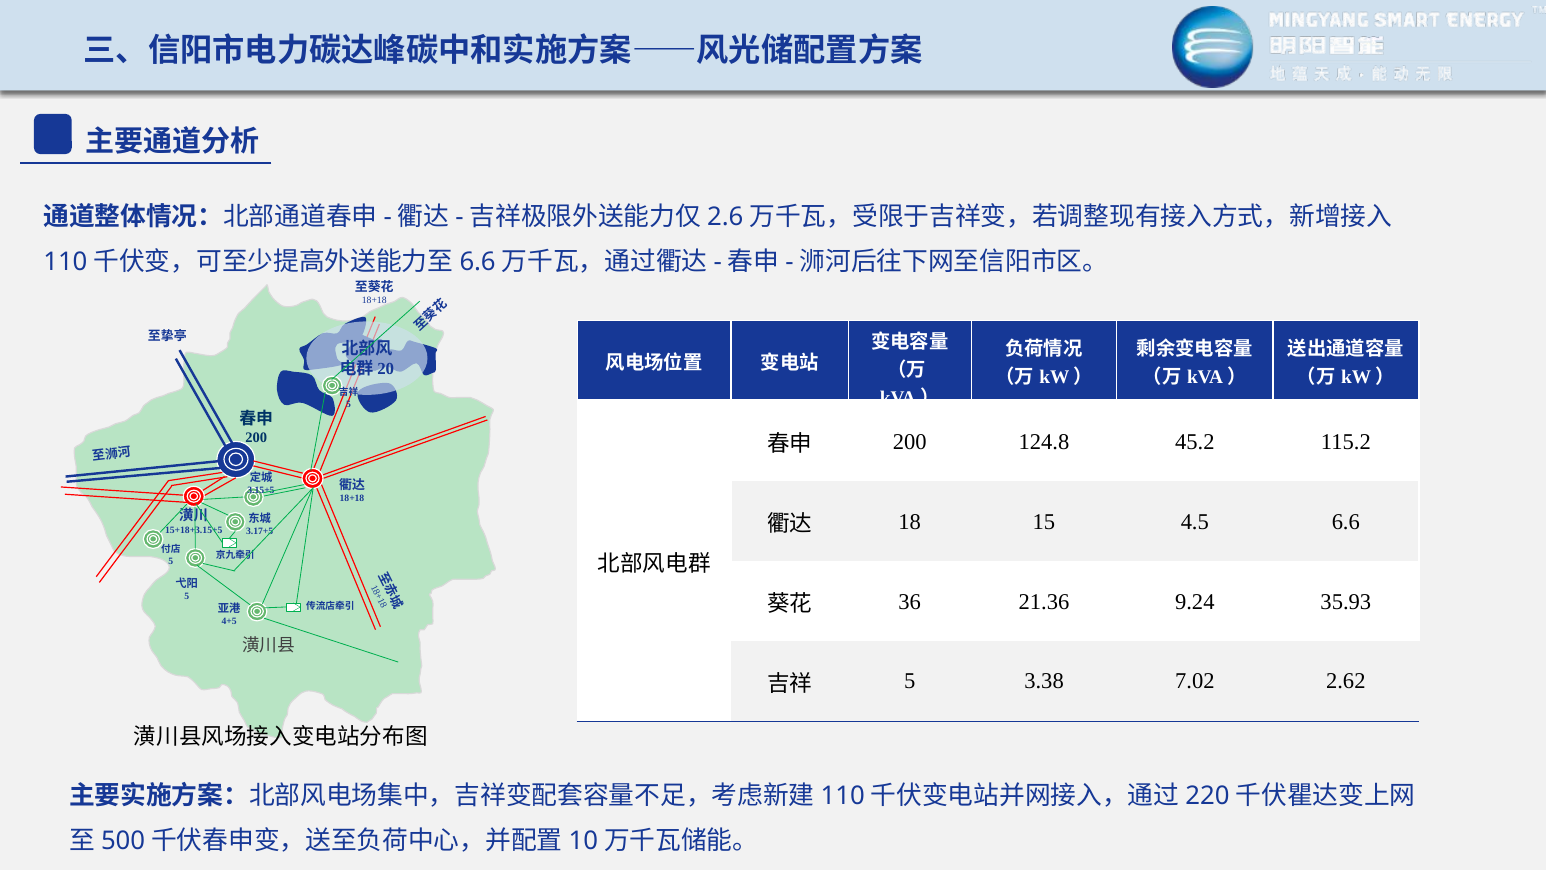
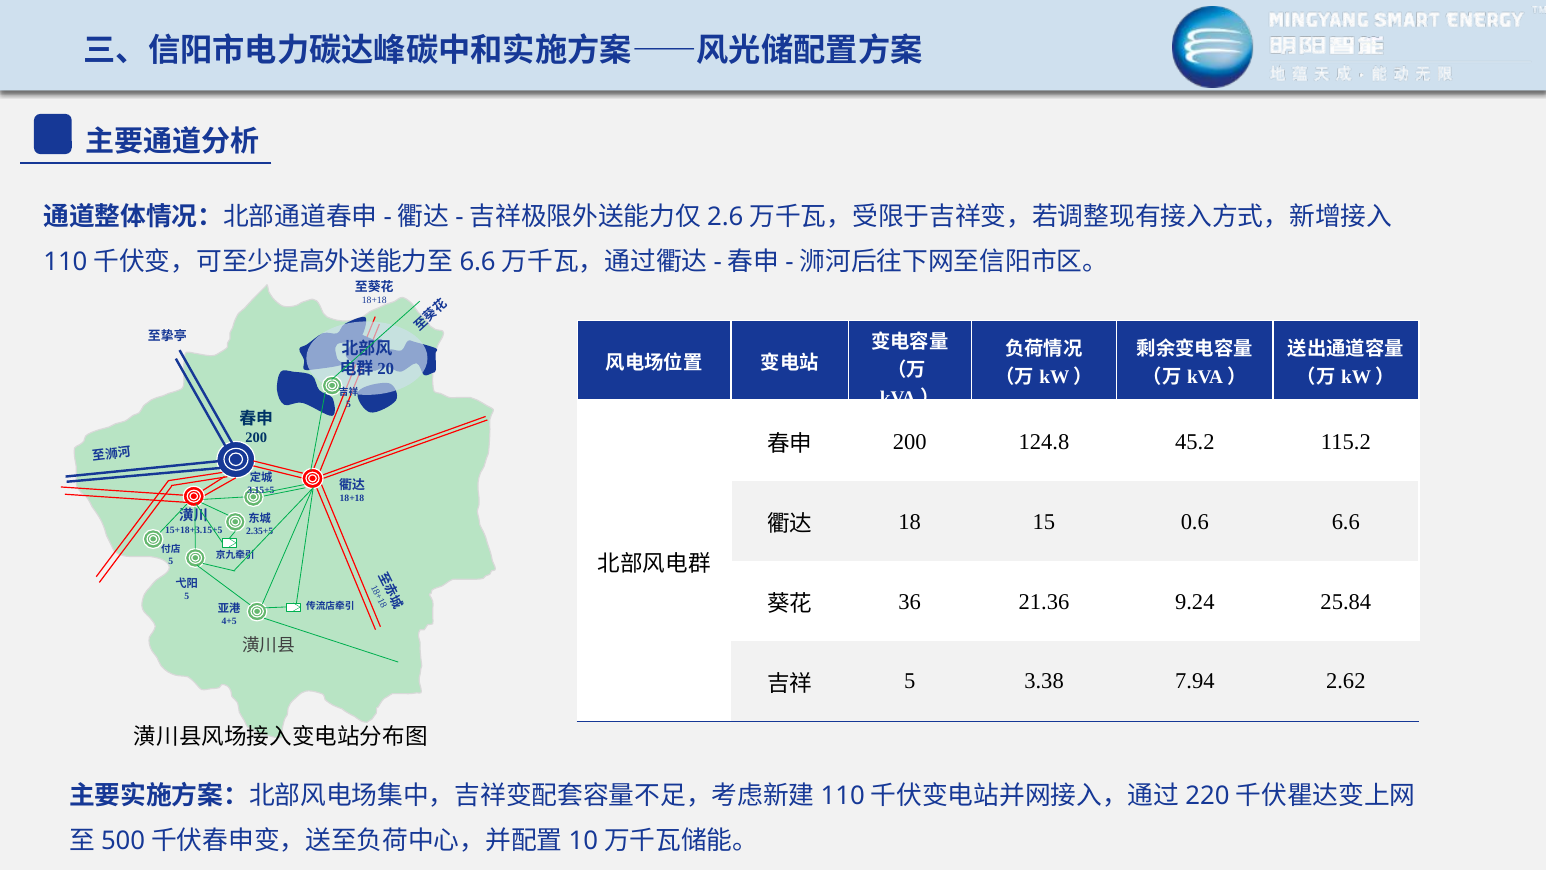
4.5: 4.5 -> 0.6 (1195, 521)
3.17+5: 3.17+5 -> 2.35+5 (260, 531)
35.93: 35.93 -> 25.84 (1346, 601)
7.02: 7.02 -> 7.94 (1195, 681)
